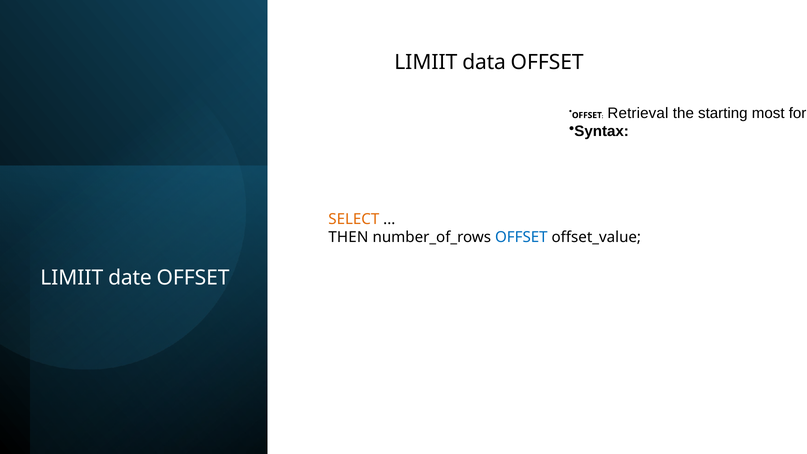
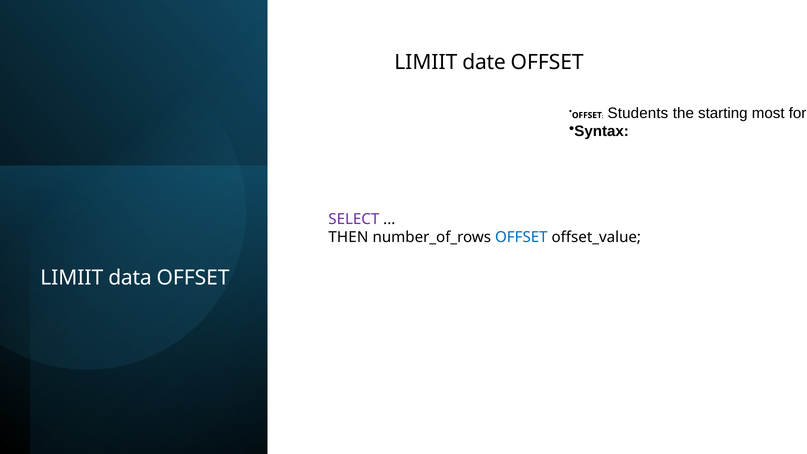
data: data -> date (484, 62)
Retrieval: Retrieval -> Students (638, 113)
SELECT colour: orange -> purple (354, 219)
date: date -> data (130, 278)
